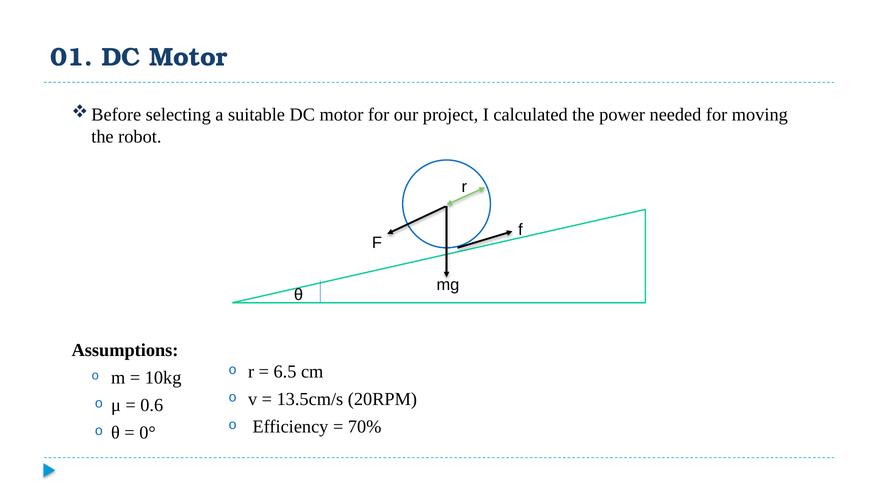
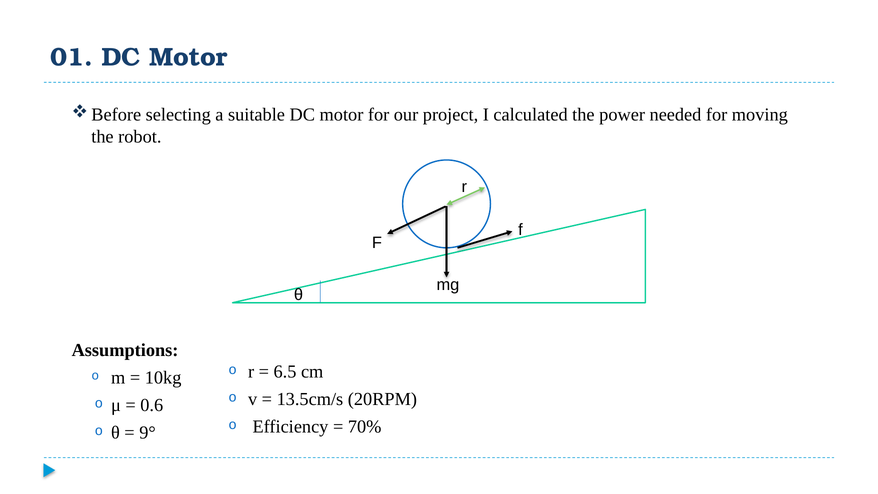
0°: 0° -> 9° (148, 433)
